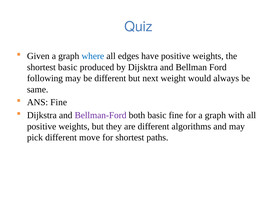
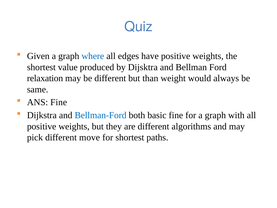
shortest basic: basic -> value (68, 67)
following: following -> relaxation (45, 78)
next: next -> than (150, 78)
Bellman-Ford colour: purple -> blue (101, 115)
